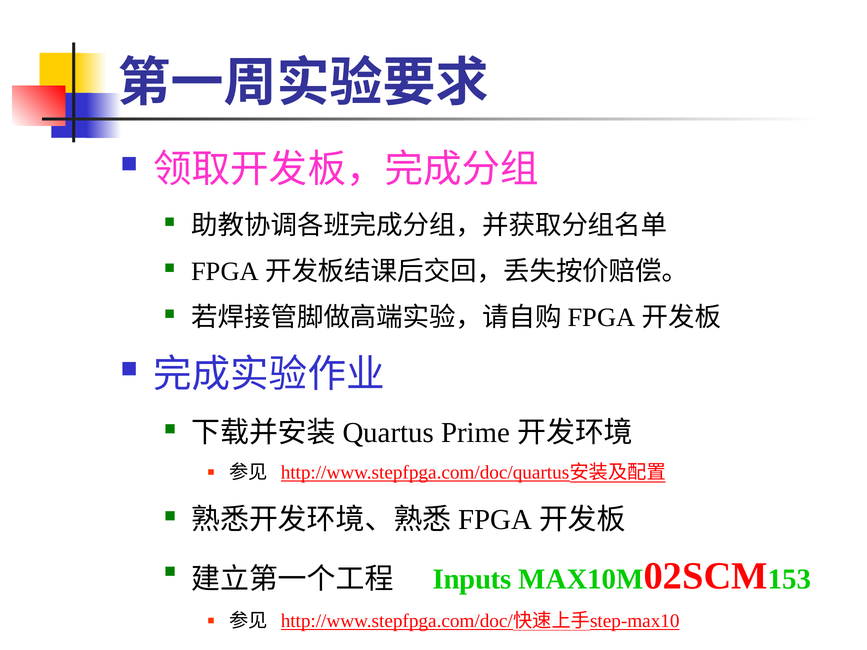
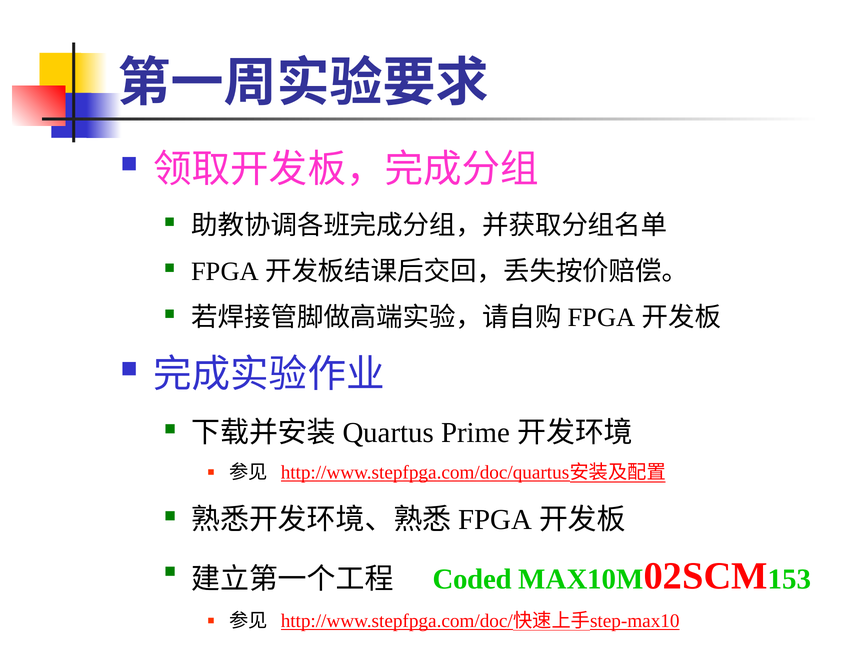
Inputs: Inputs -> Coded (472, 580)
